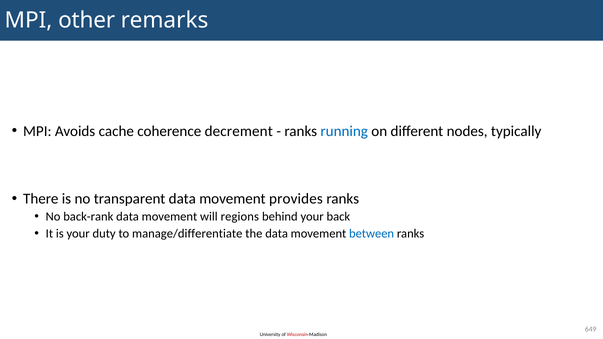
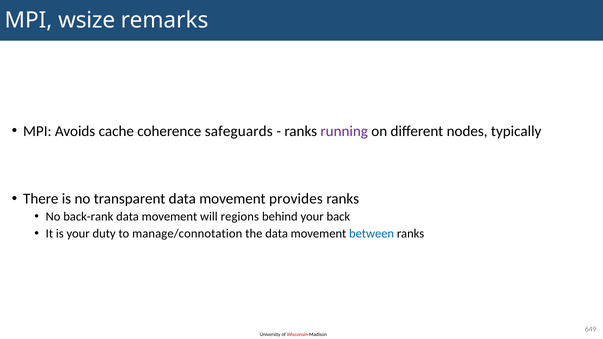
other: other -> wsize (87, 20)
decrement: decrement -> safeguards (239, 131)
running colour: blue -> purple (344, 131)
manage/differentiate: manage/differentiate -> manage/connotation (187, 234)
